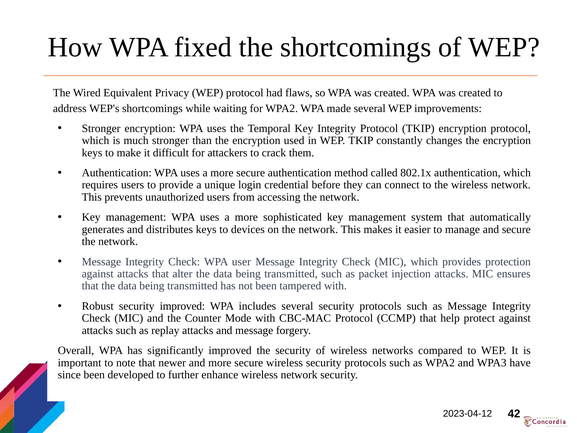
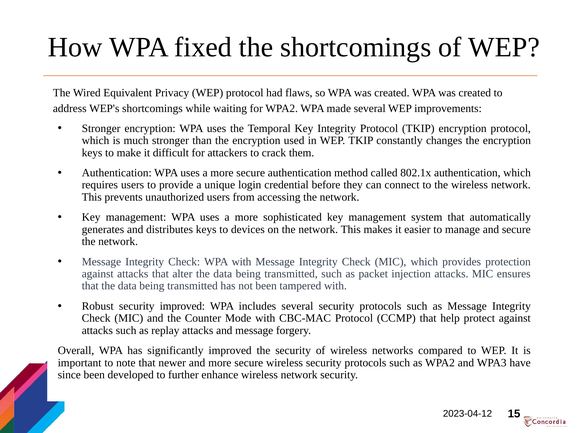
WPA user: user -> with (242, 262)
42: 42 -> 15 (514, 413)
